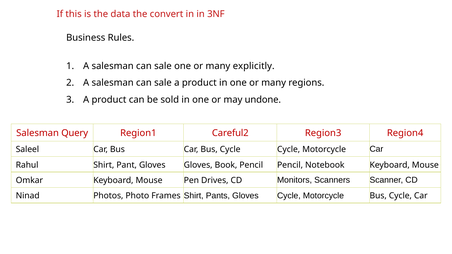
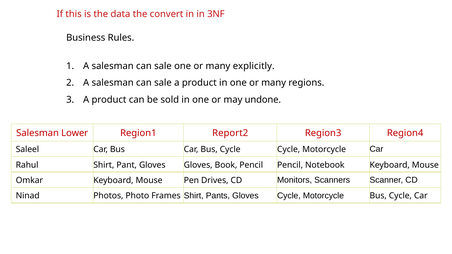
Query: Query -> Lower (75, 133)
Careful2: Careful2 -> Report2 (230, 133)
